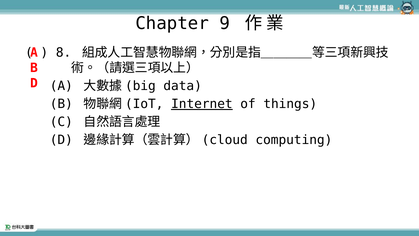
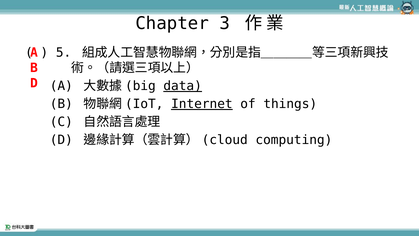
9: 9 -> 3 (225, 23)
8: 8 -> 5 (64, 53)
data underline: none -> present (183, 86)
